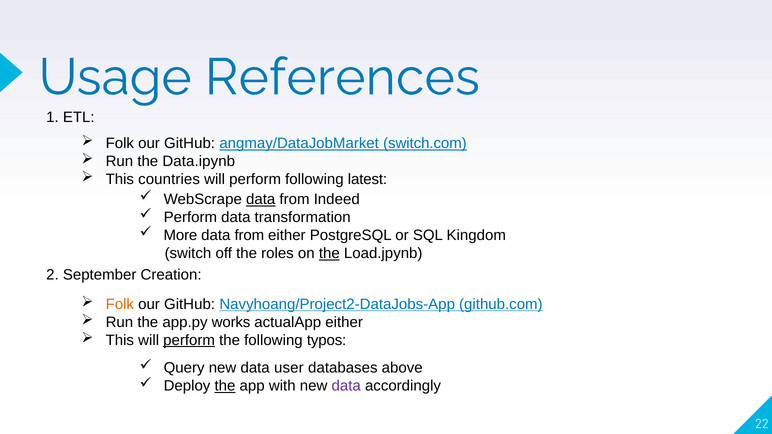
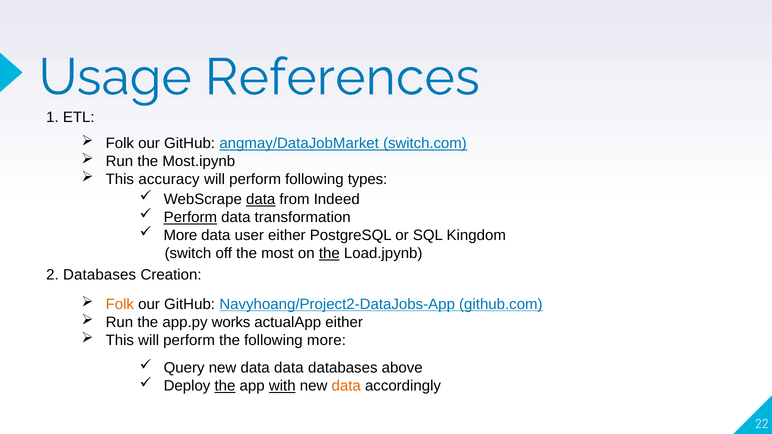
Data.ipynb: Data.ipynb -> Most.ipynb (199, 161)
countries: countries -> accuracy (169, 179)
latest: latest -> types (367, 179)
Perform underline: none -> present (190, 218)
from: from -> user (249, 236)
roles: roles -> most (277, 254)
2 September: September -> Databases (100, 275)
perform underline: present -> none (189, 340)
following typos: typos -> more (326, 340)
data user: user -> data (289, 368)
with underline: none -> present (282, 386)
data colour: purple -> orange (346, 386)
